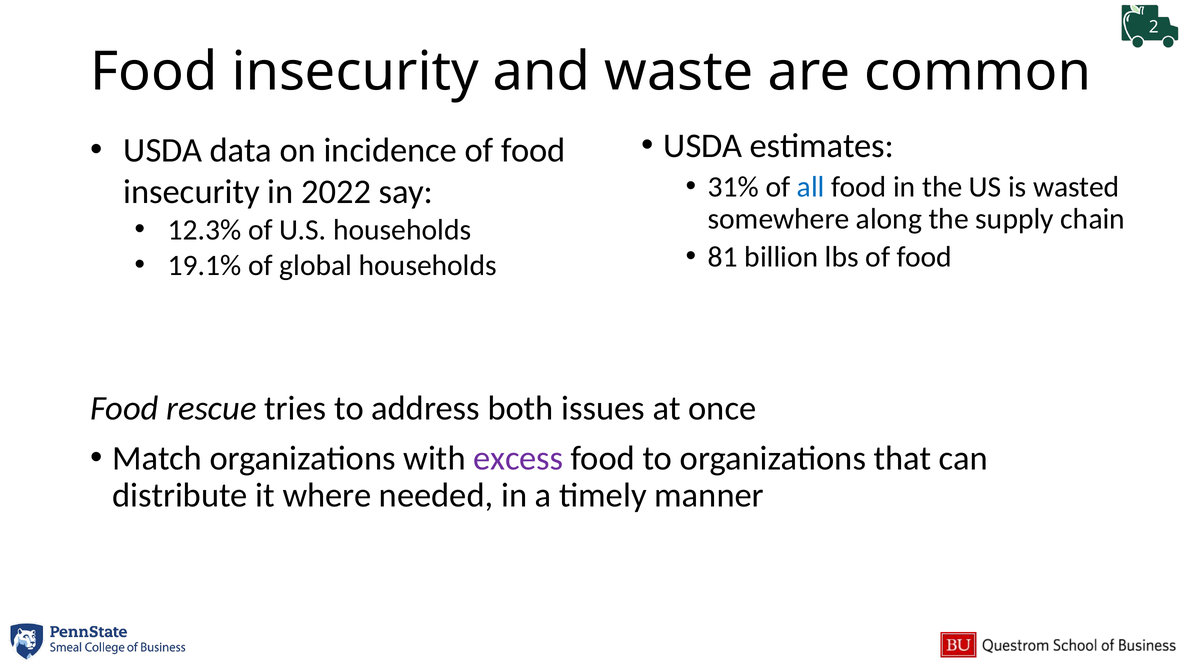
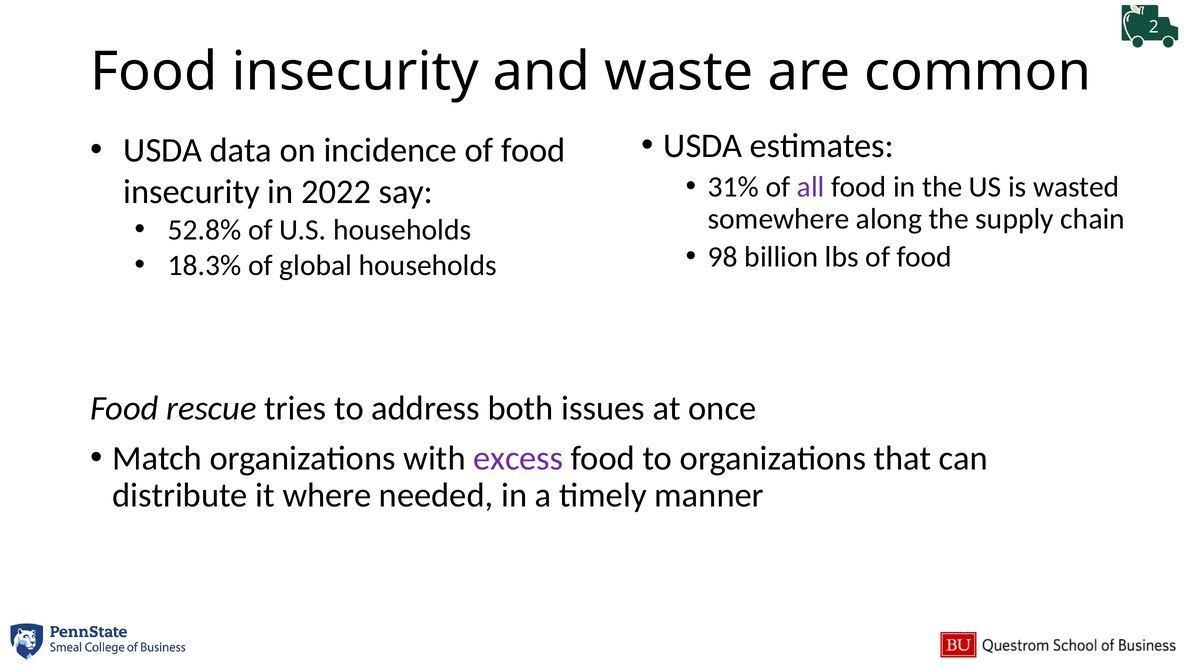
all colour: blue -> purple (811, 187)
12.3%: 12.3% -> 52.8% (205, 230)
81: 81 -> 98 (723, 257)
19.1%: 19.1% -> 18.3% (205, 266)
